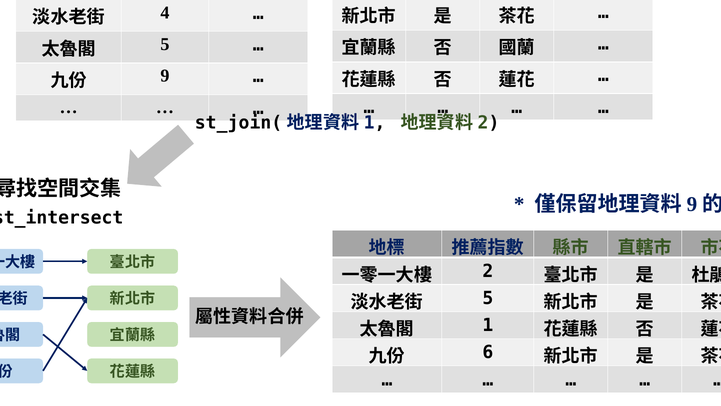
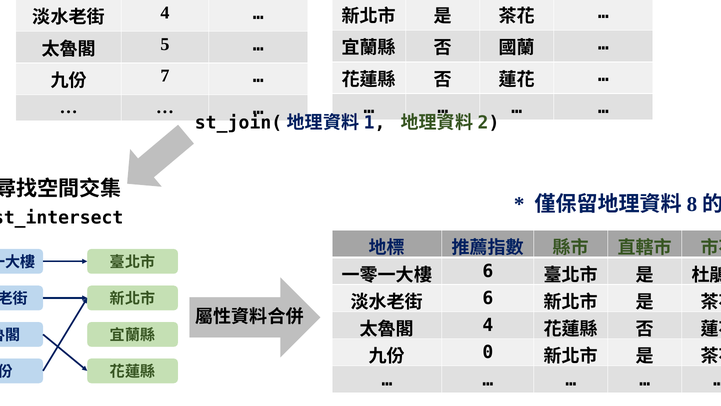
9: 9 -> 7 (165, 76)
9: 9 -> 8 (692, 204)
2: 2 -> 6 (488, 271)
5: 5 -> 6 (488, 298)
1: 1 -> 4 (488, 325)
6: 6 -> 0 (488, 352)
